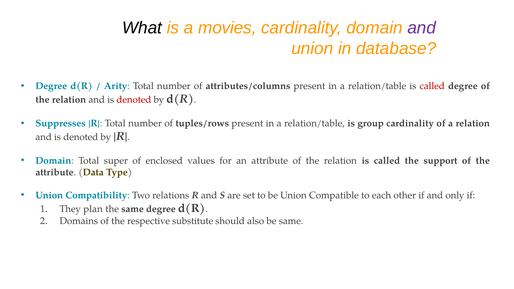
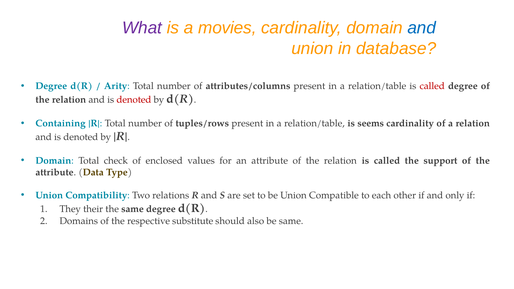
What colour: black -> purple (142, 28)
and colour: purple -> blue (422, 28)
Suppresses: Suppresses -> Containing (61, 123)
group: group -> seems (371, 123)
super: super -> check (116, 161)
plan: plan -> their (93, 209)
